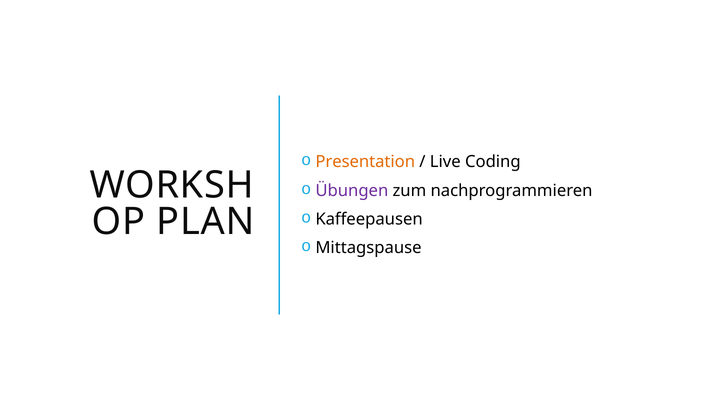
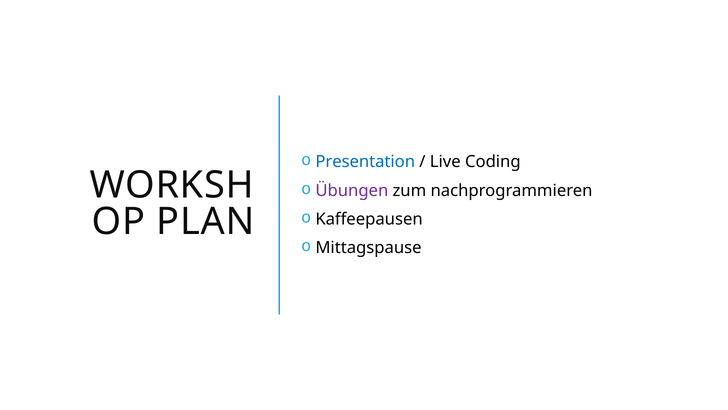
Presentation colour: orange -> blue (365, 162)
